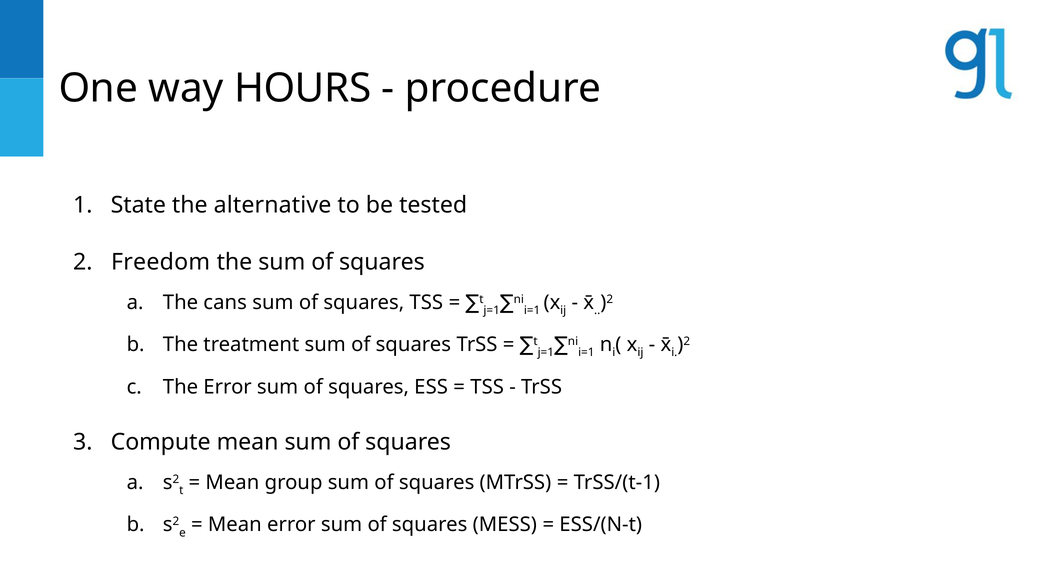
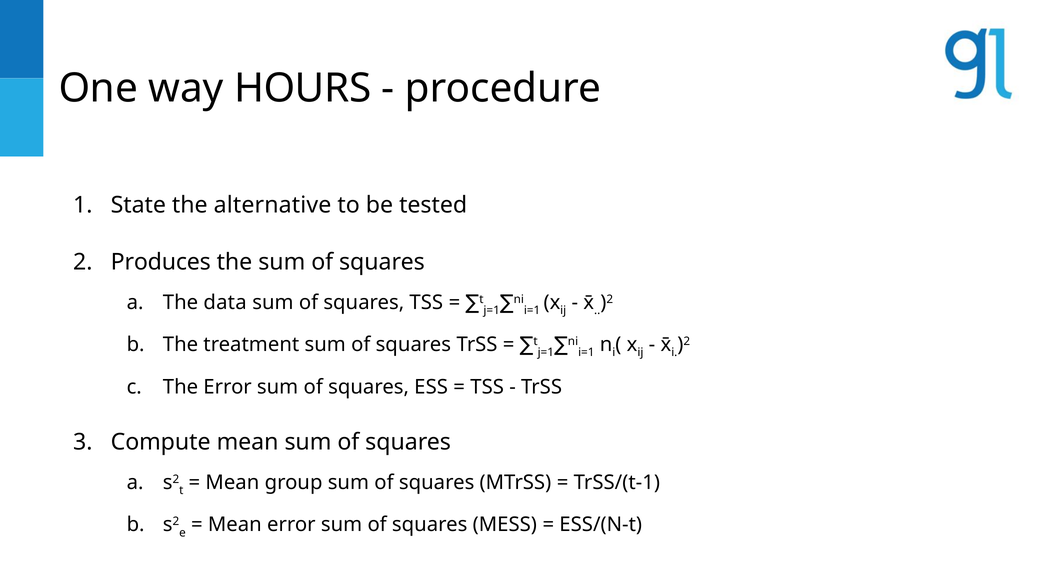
Freedom: Freedom -> Produces (161, 262)
cans: cans -> data (225, 302)
